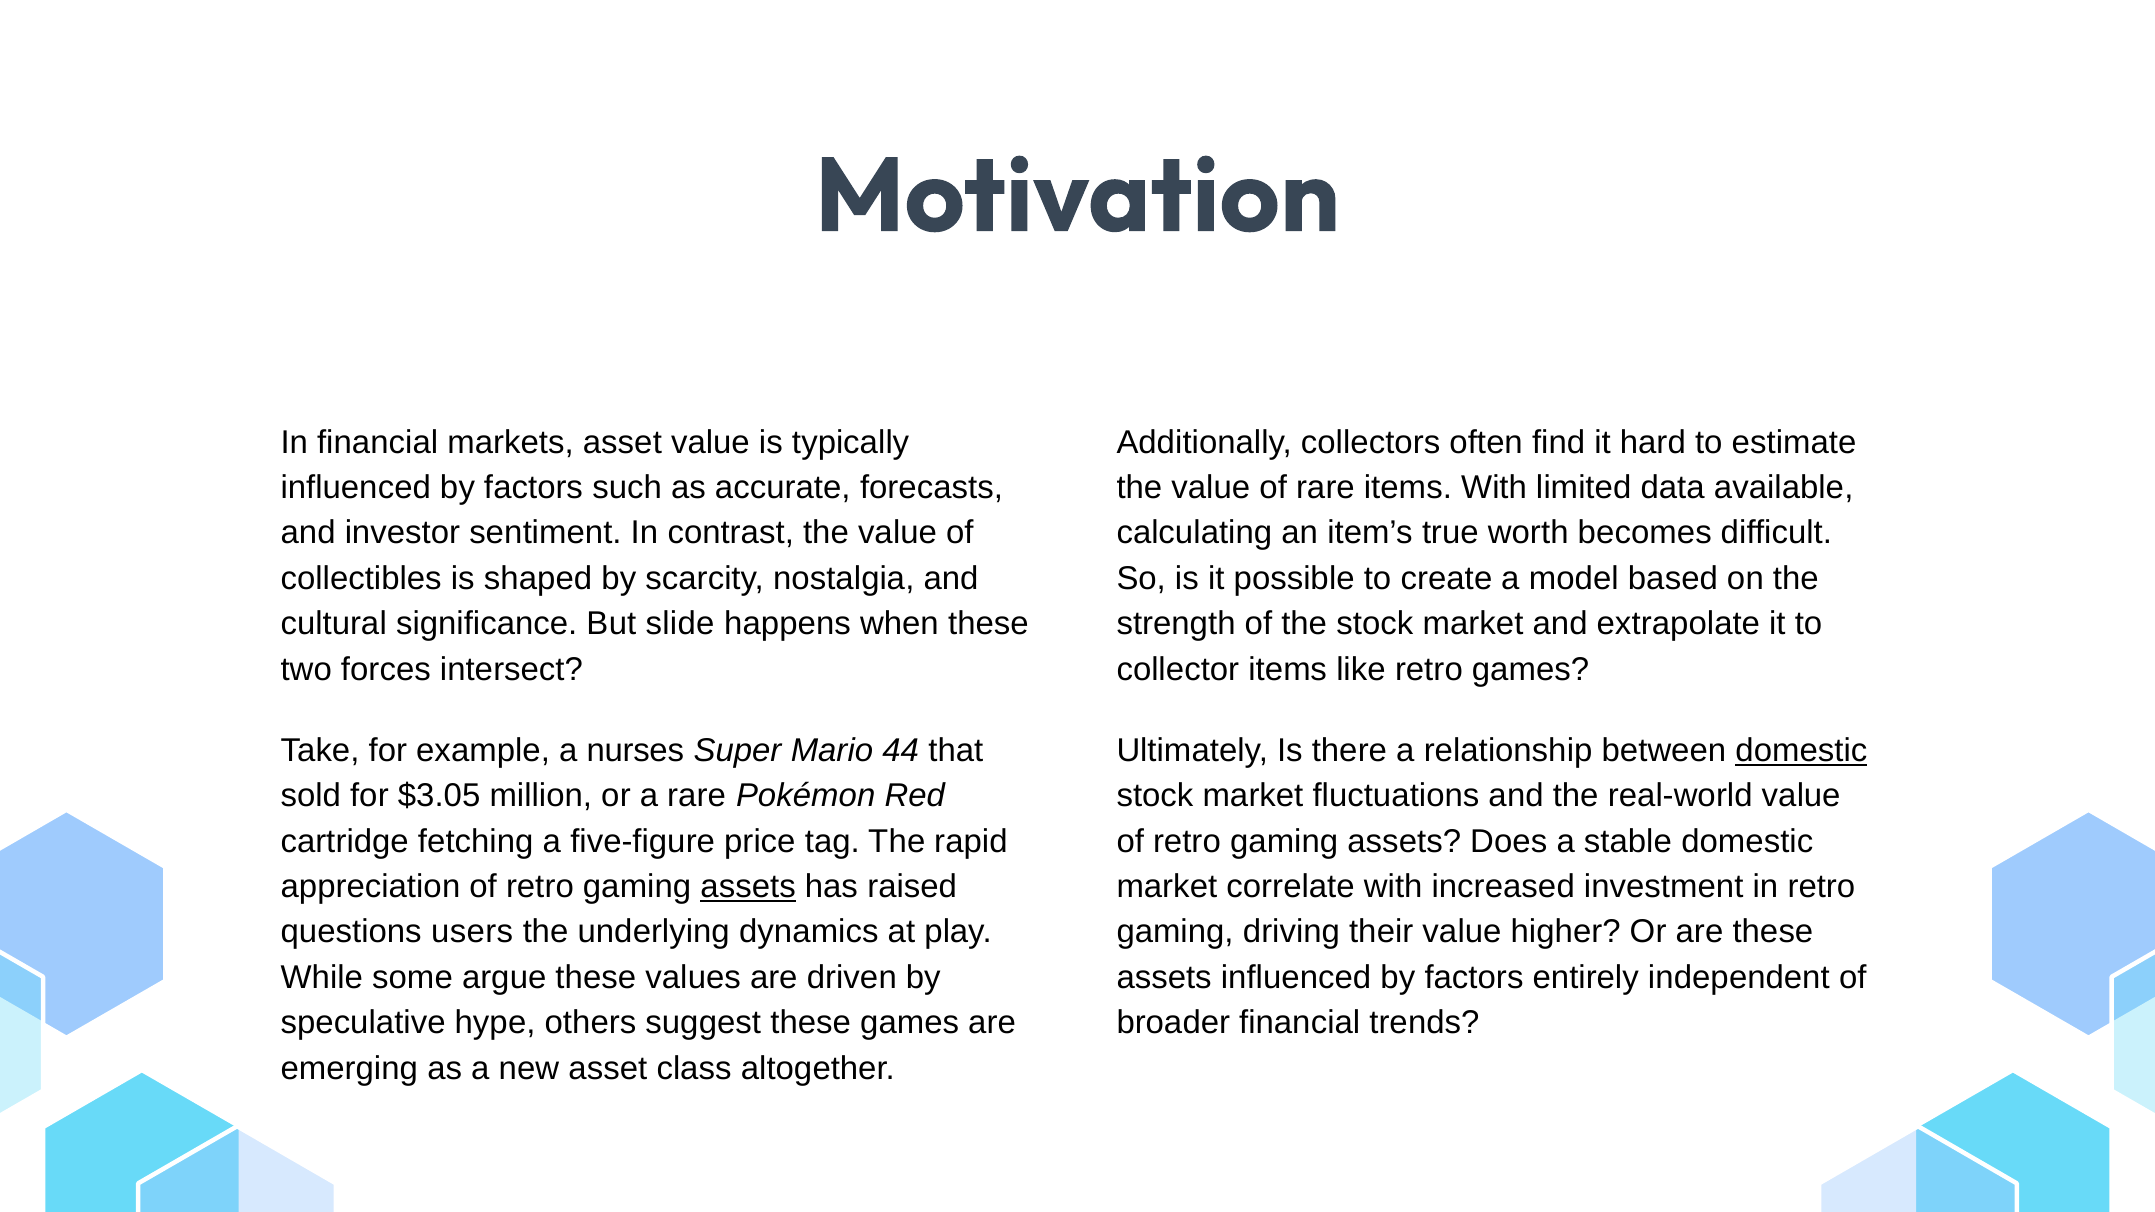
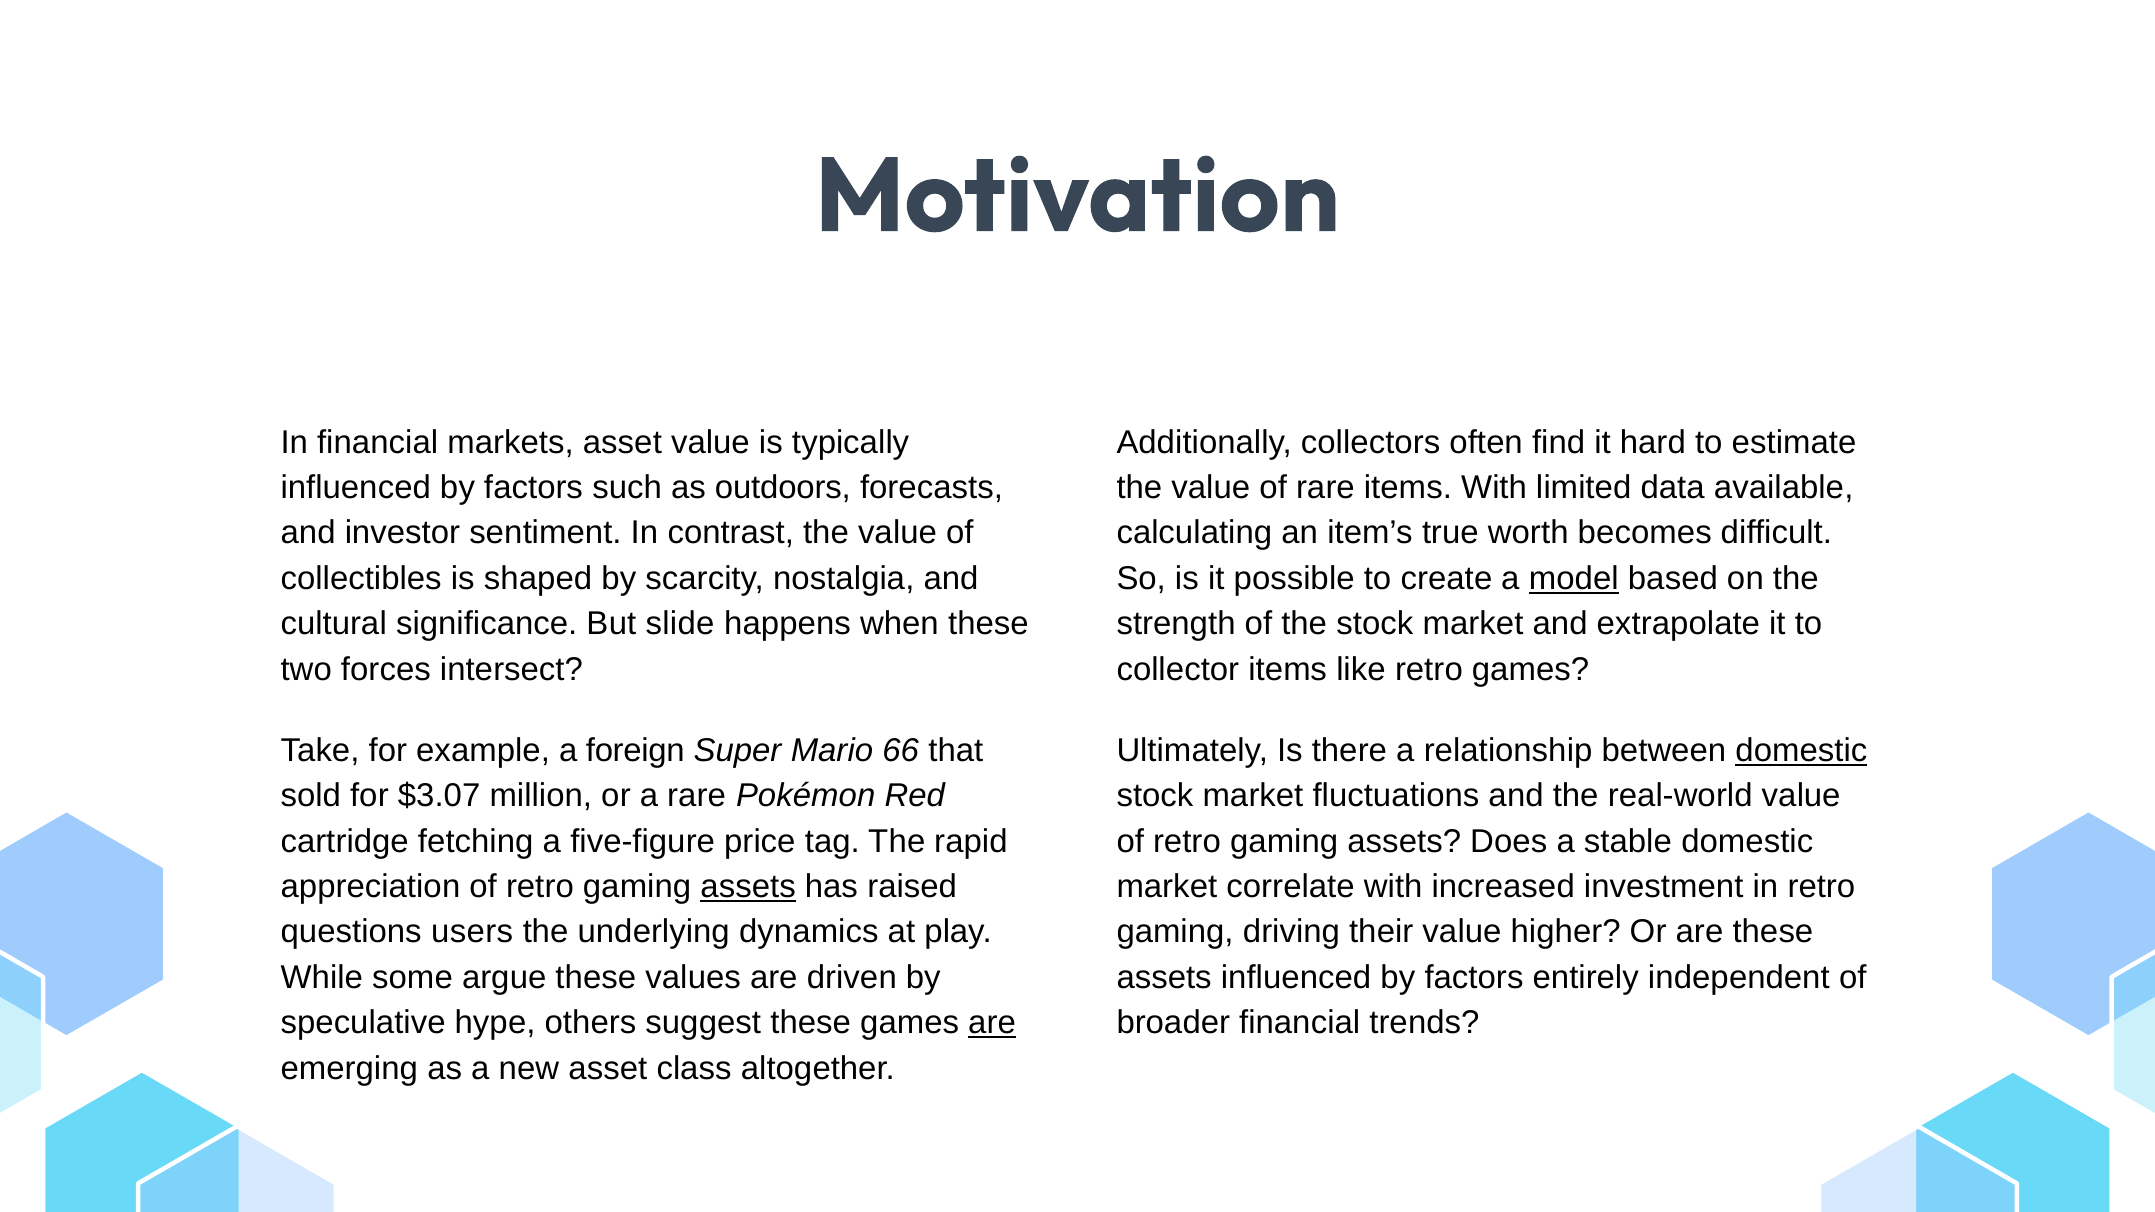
accurate: accurate -> outdoors (783, 488)
model underline: none -> present (1574, 579)
nurses: nurses -> foreign (635, 751)
44: 44 -> 66 (901, 751)
$3.05: $3.05 -> $3.07 (439, 796)
are underline: none -> present (992, 1023)
